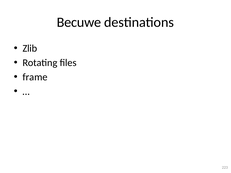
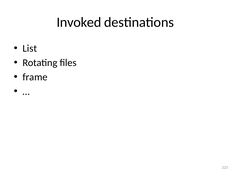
Becuwe: Becuwe -> Invoked (79, 22)
Zlib: Zlib -> List (30, 48)
